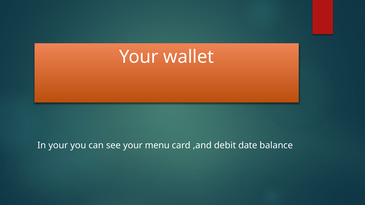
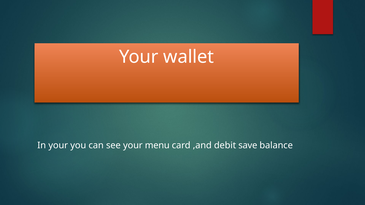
date: date -> save (248, 145)
